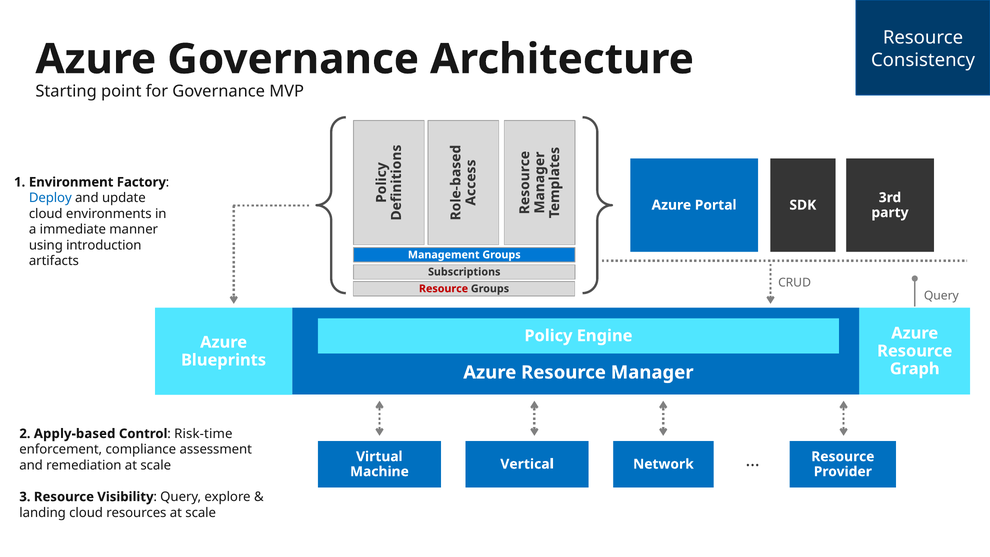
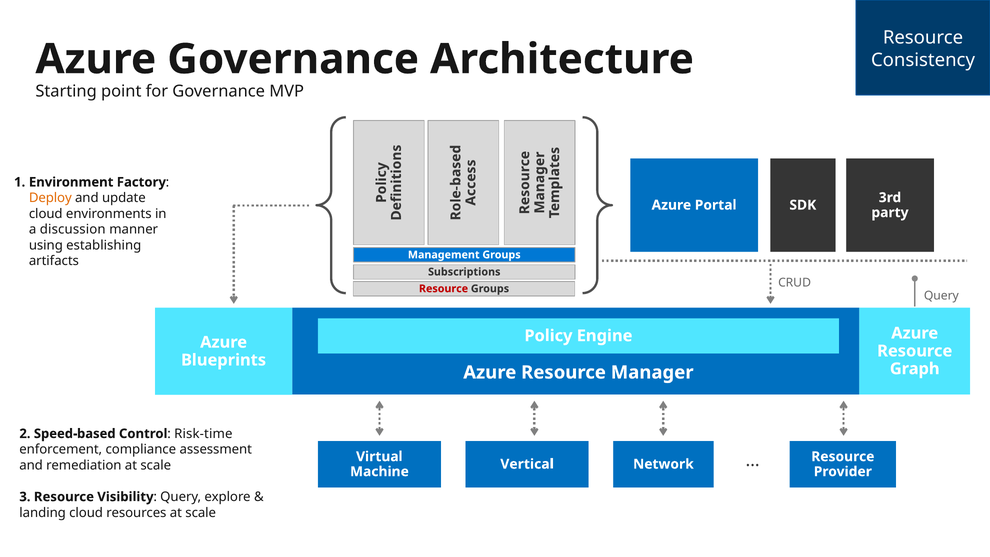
Deploy colour: blue -> orange (50, 198)
immediate: immediate -> discussion (73, 229)
introduction: introduction -> establishing (104, 245)
Apply-based: Apply-based -> Speed-based (75, 434)
